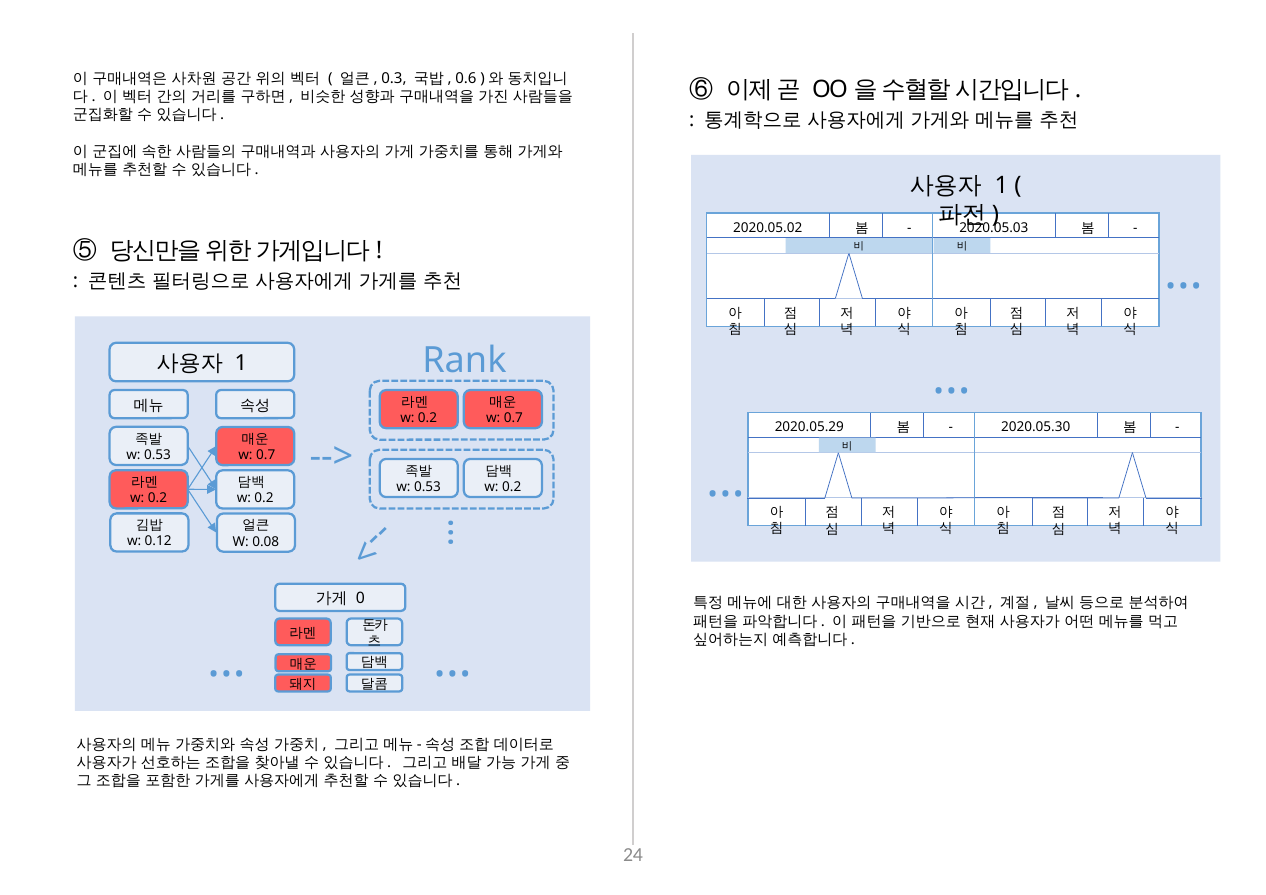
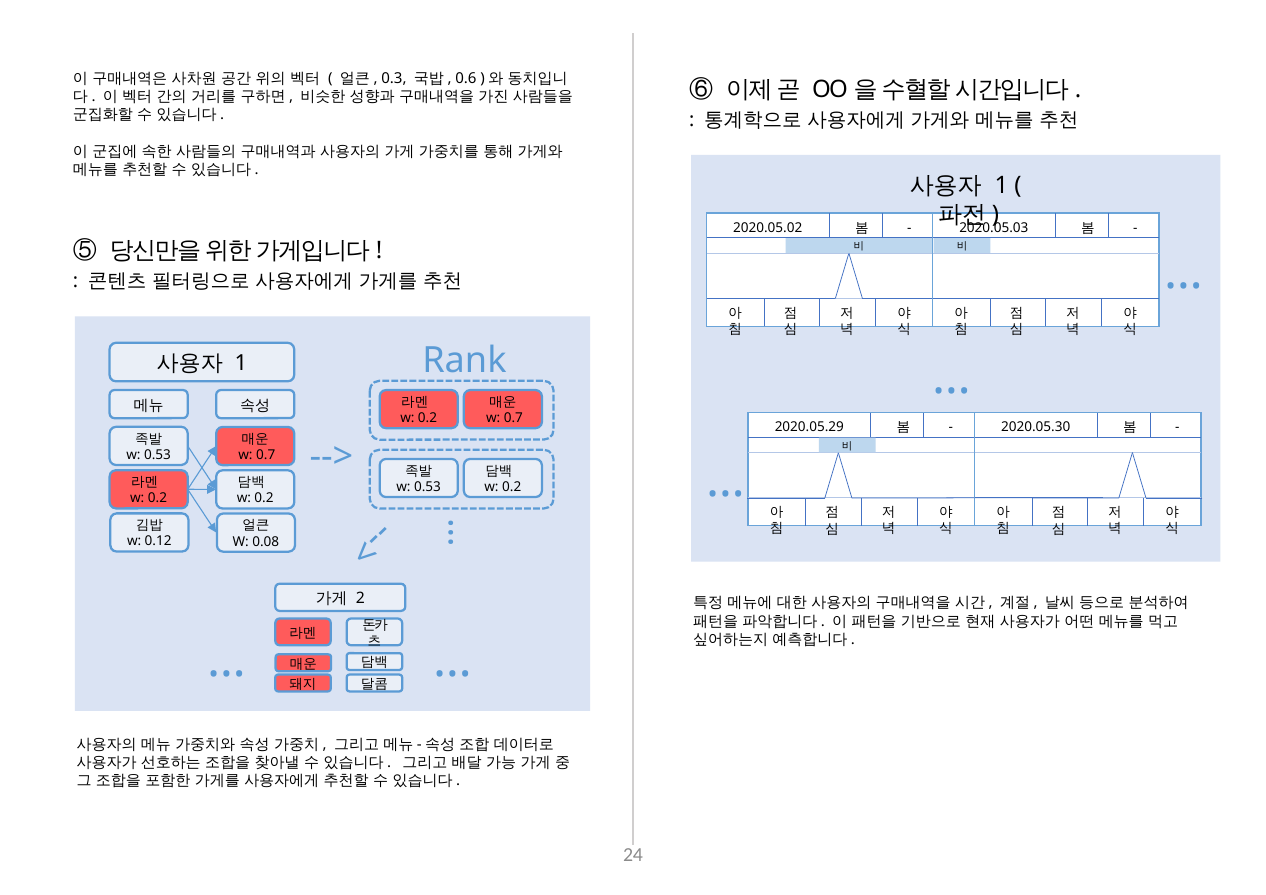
0: 0 -> 2 (360, 598)
